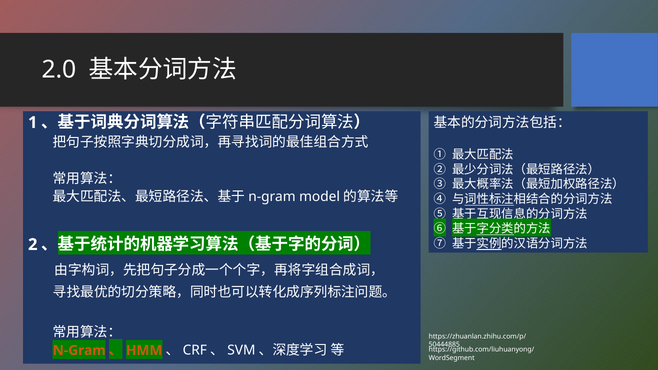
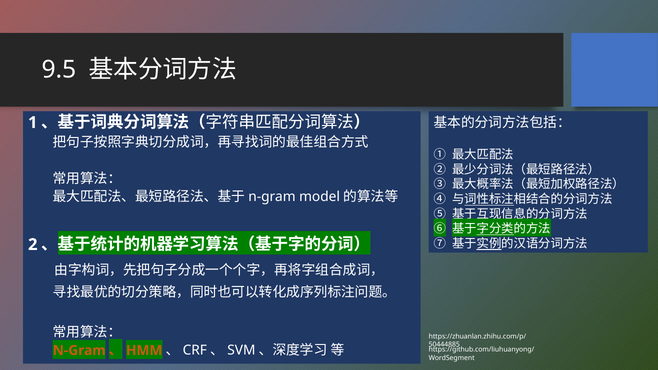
2.0: 2.0 -> 9.5 (59, 70)
